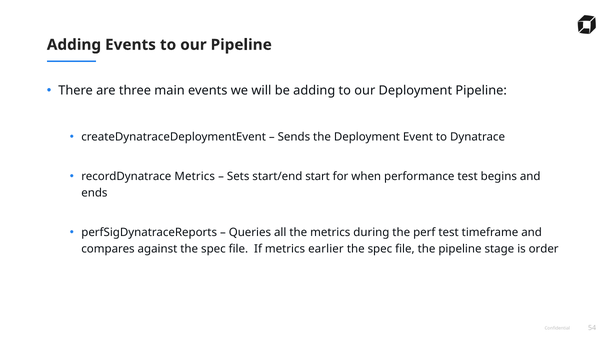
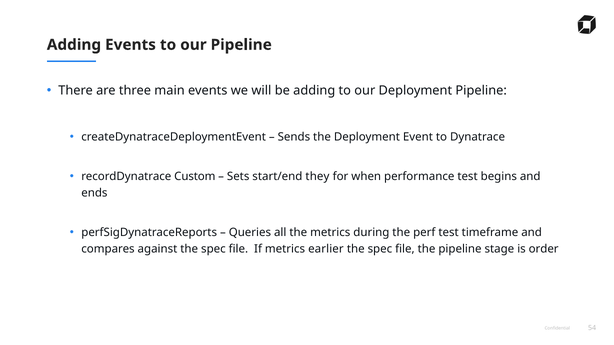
recordDynatrace Metrics: Metrics -> Custom (195, 177)
start: start -> they (317, 177)
